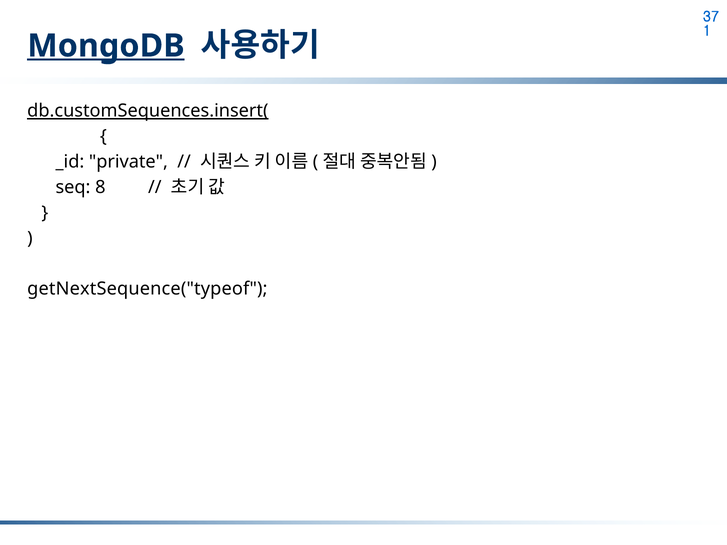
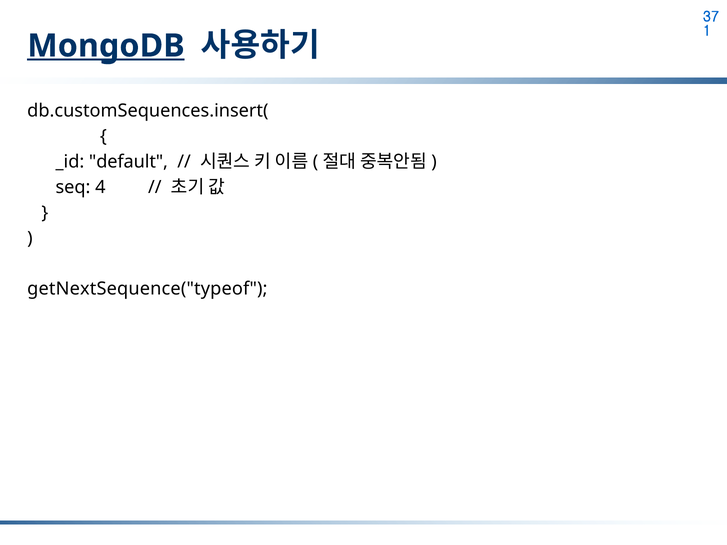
db.customSequences.insert( underline: present -> none (148, 111)
private: private -> default (128, 162)
8: 8 -> 4 (100, 187)
